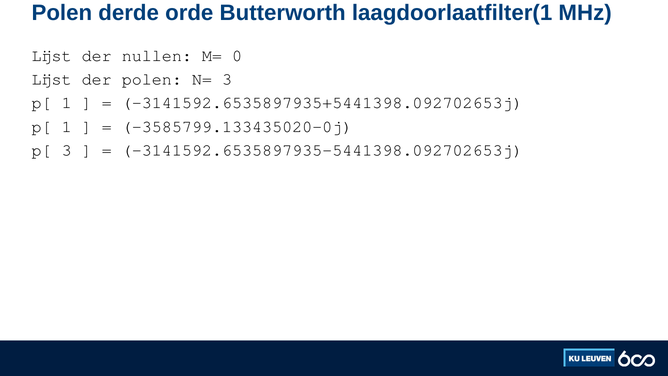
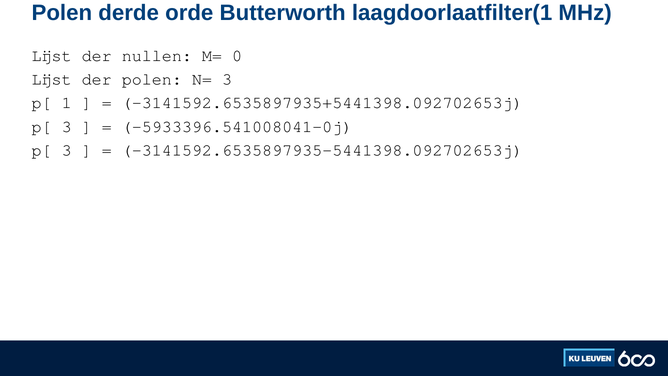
1: 1 -> 3 (67, 126)
-3585799.133435020-0j: -3585799.133435020-0j -> -5933396.541008041-0j (237, 126)
